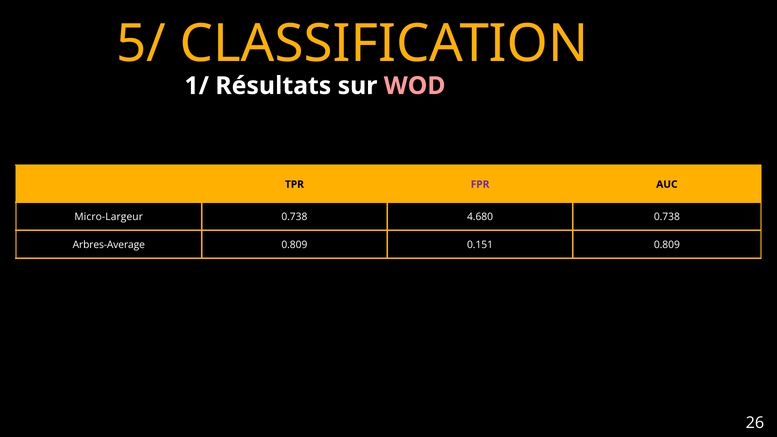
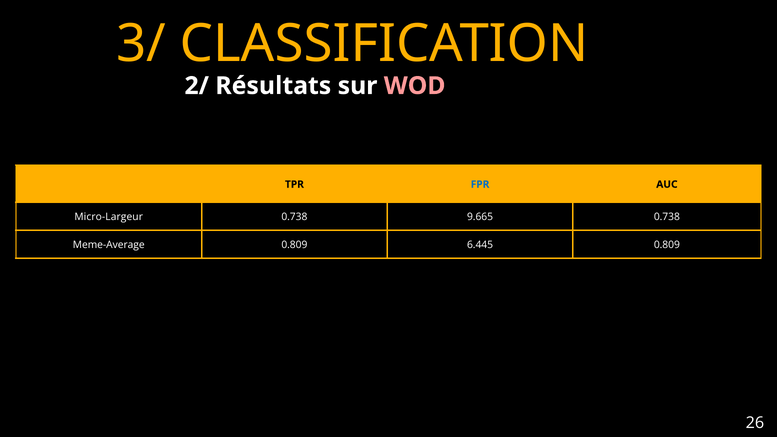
5/: 5/ -> 3/ (141, 44)
1/: 1/ -> 2/ (197, 86)
FPR colour: purple -> blue (480, 184)
4.680: 4.680 -> 9.665 (480, 217)
Arbres-Average: Arbres-Average -> Meme-Average (109, 245)
0.151: 0.151 -> 6.445 (480, 245)
